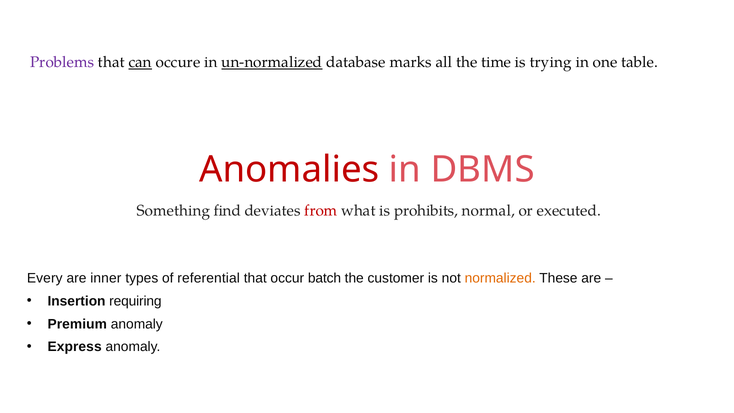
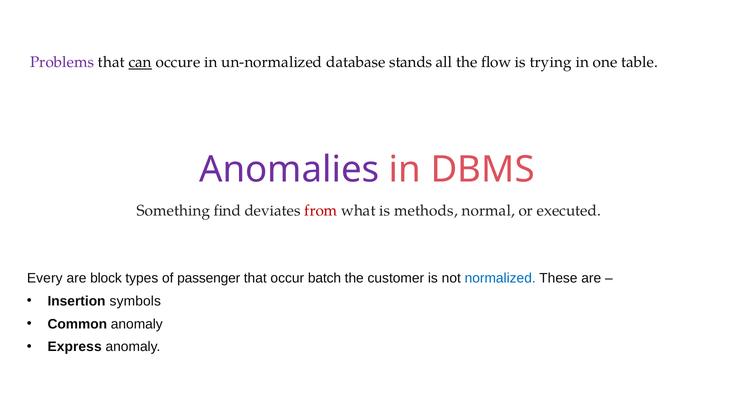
un-normalized underline: present -> none (272, 62)
marks: marks -> stands (411, 62)
time: time -> flow (496, 62)
Anomalies colour: red -> purple (289, 169)
prohibits: prohibits -> methods (426, 211)
inner: inner -> block (106, 278)
referential: referential -> passenger (209, 278)
normalized colour: orange -> blue (500, 278)
requiring: requiring -> symbols (135, 301)
Premium: Premium -> Common (77, 324)
